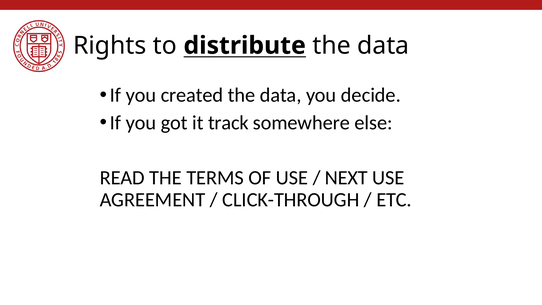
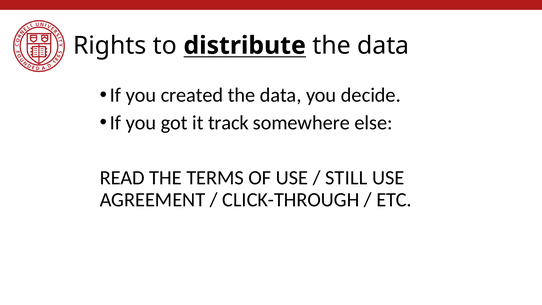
NEXT: NEXT -> STILL (346, 178)
